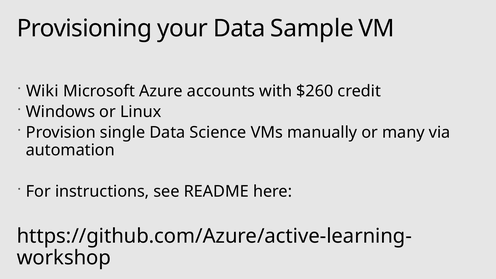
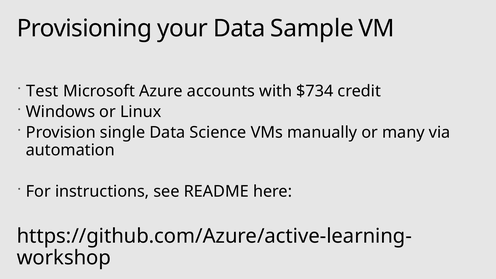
Wiki: Wiki -> Test (42, 91)
$260: $260 -> $734 (315, 91)
